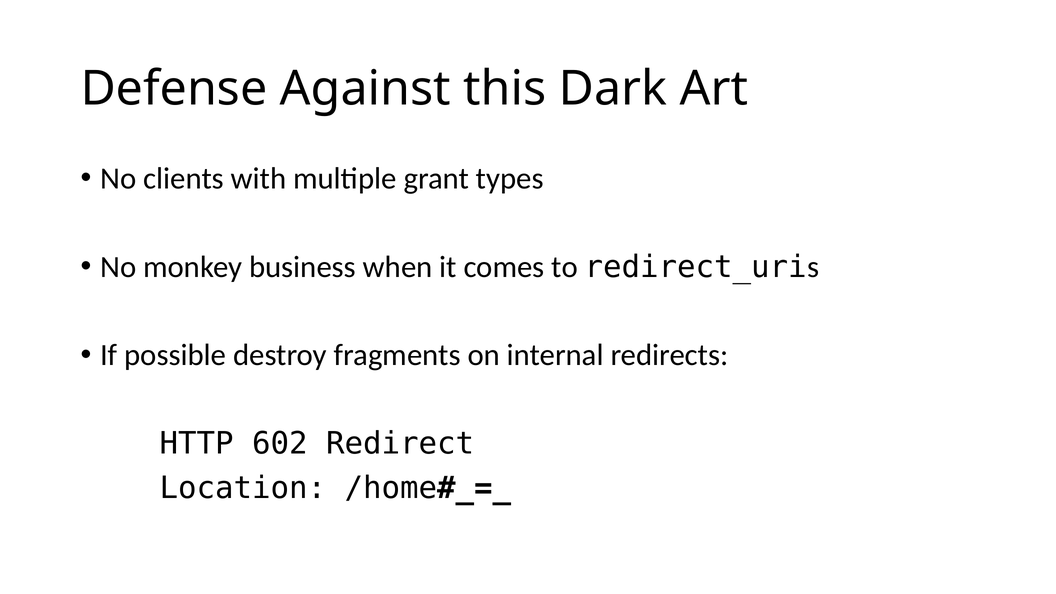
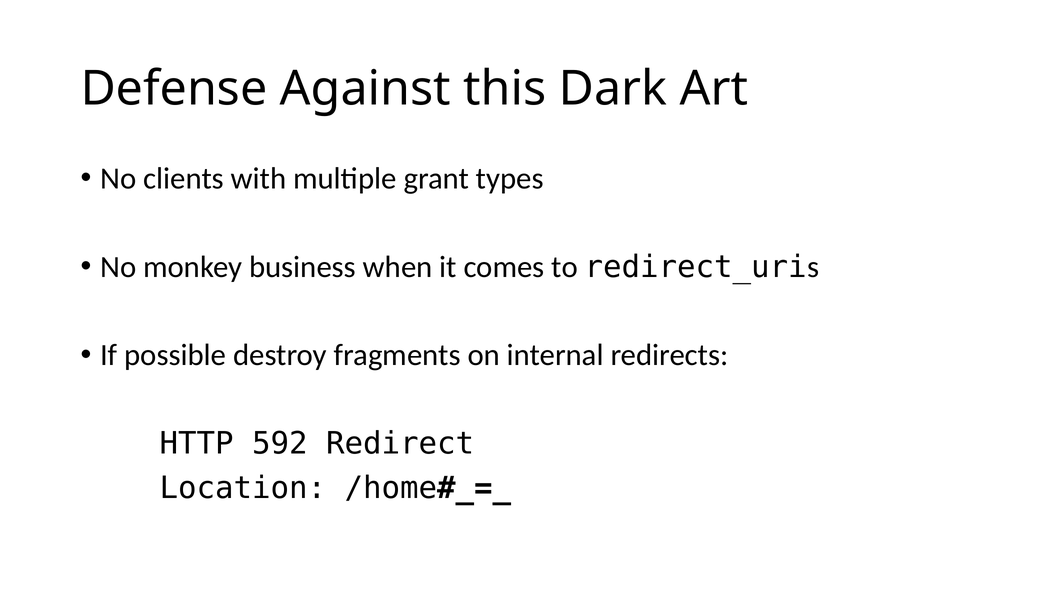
602: 602 -> 592 (280, 444)
